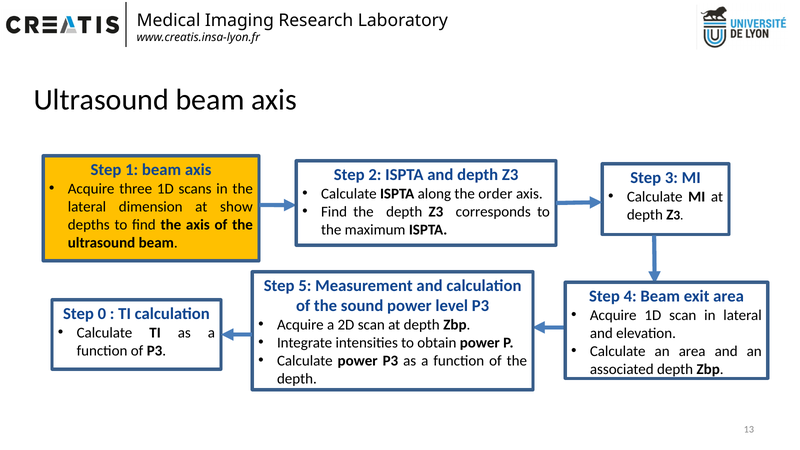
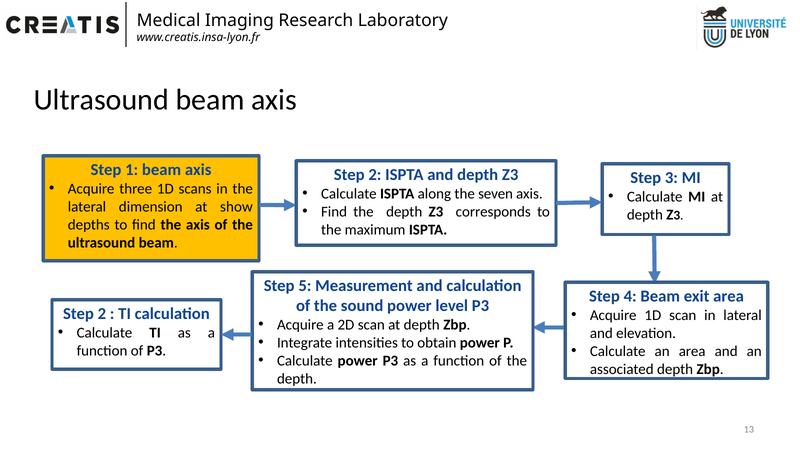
order: order -> seven (496, 194)
0: 0 -> 2 (102, 314)
